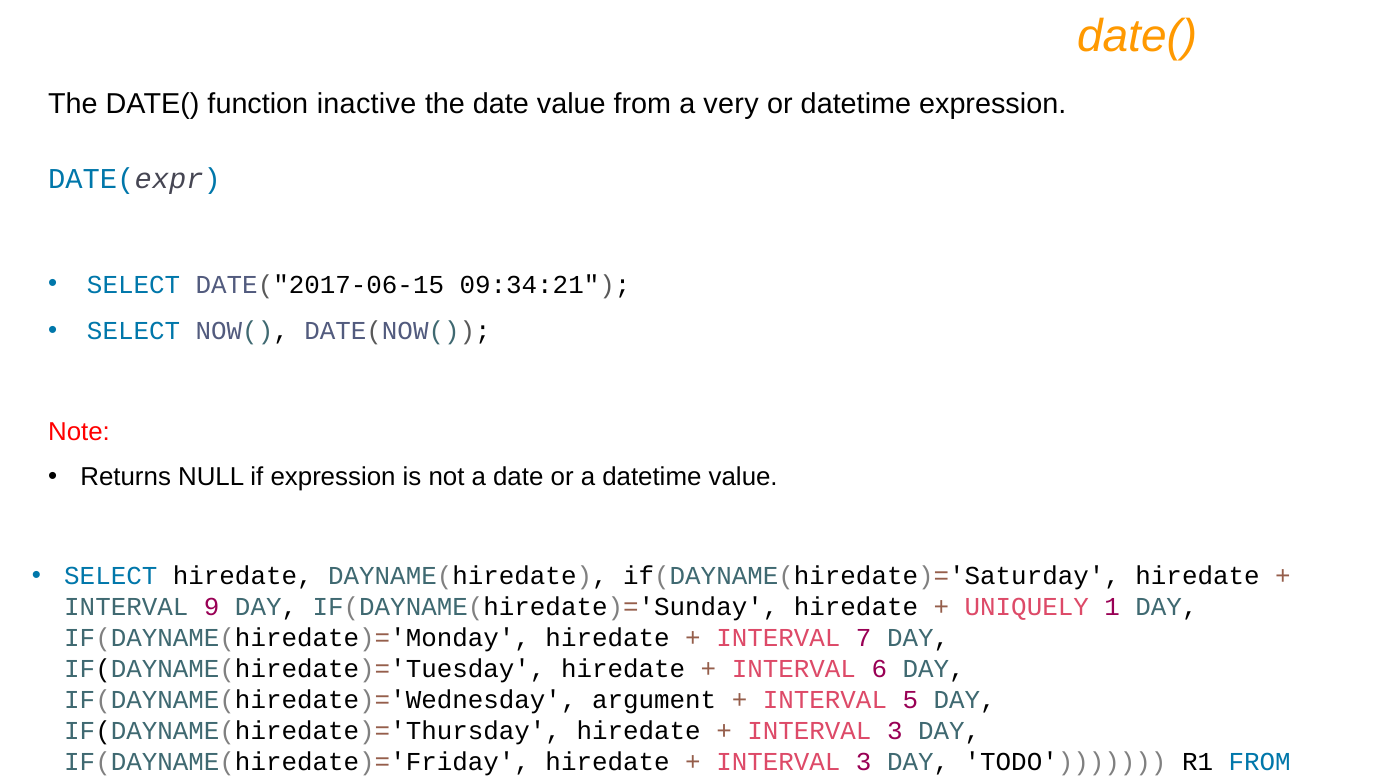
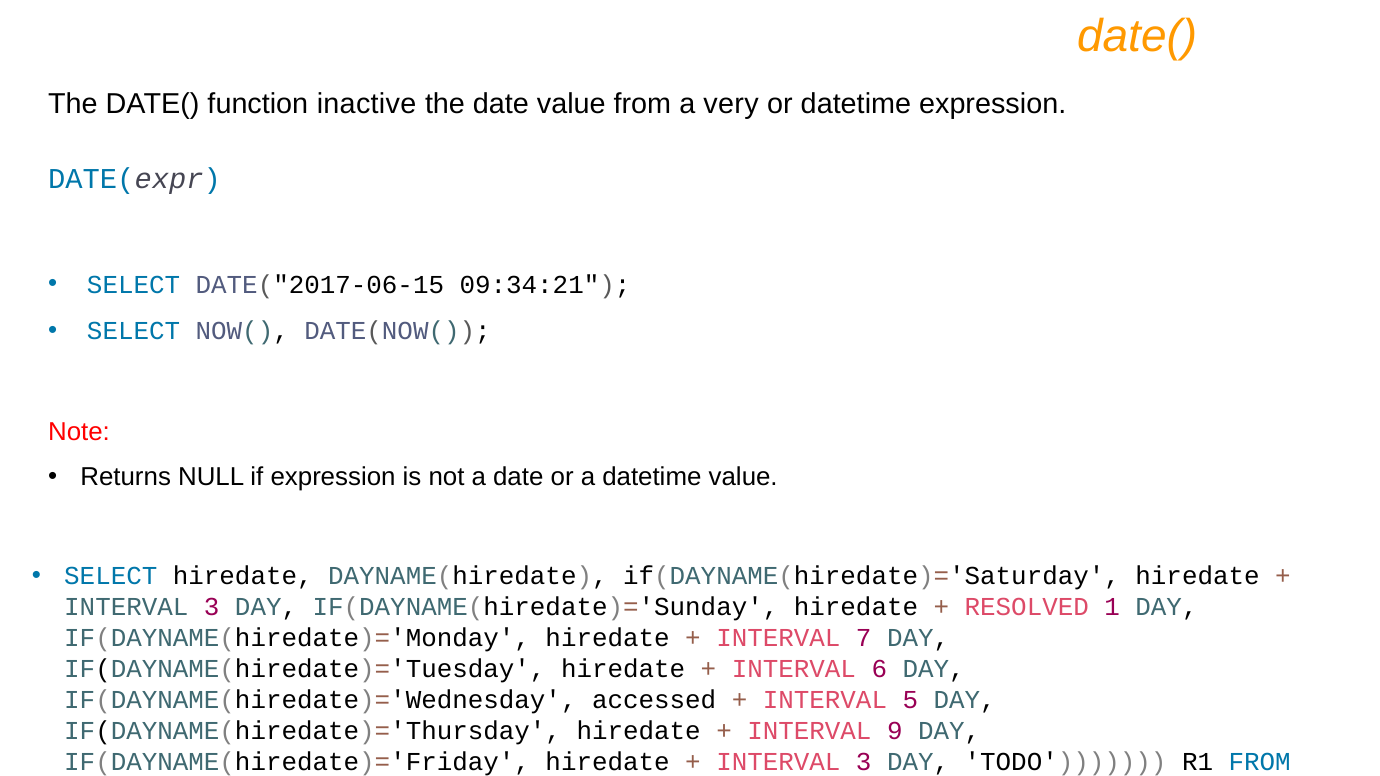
9: 9 -> 3 (212, 607)
UNIQUELY: UNIQUELY -> RESOLVED (1027, 607)
argument: argument -> accessed (654, 700)
3: 3 -> 9 (895, 731)
